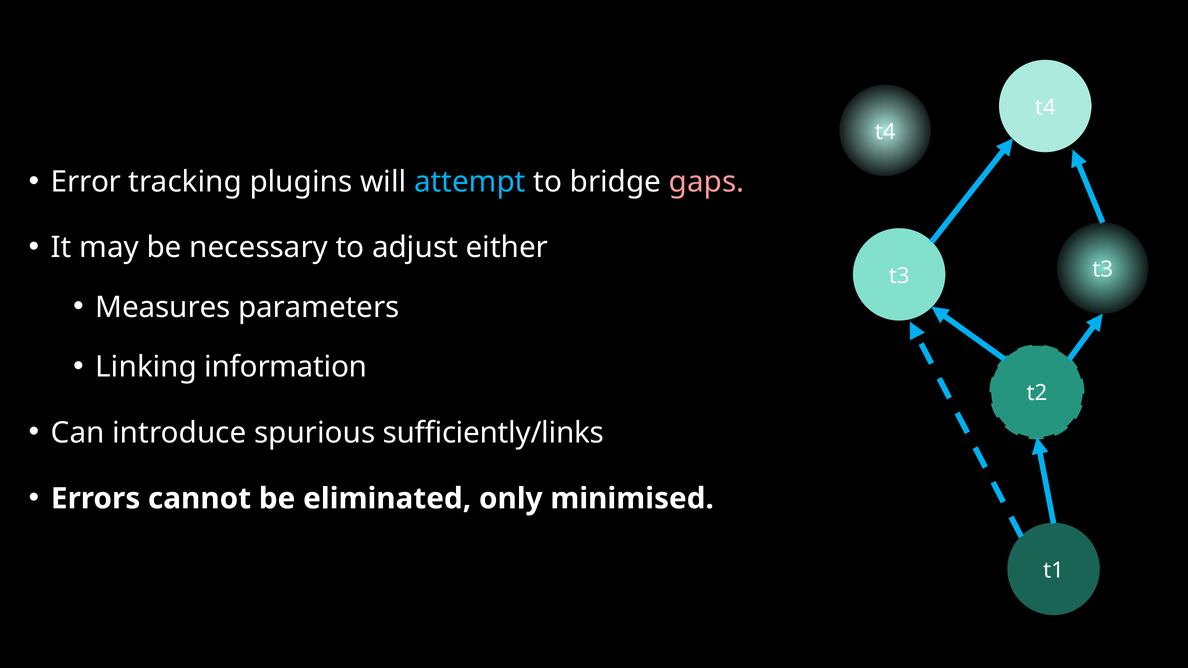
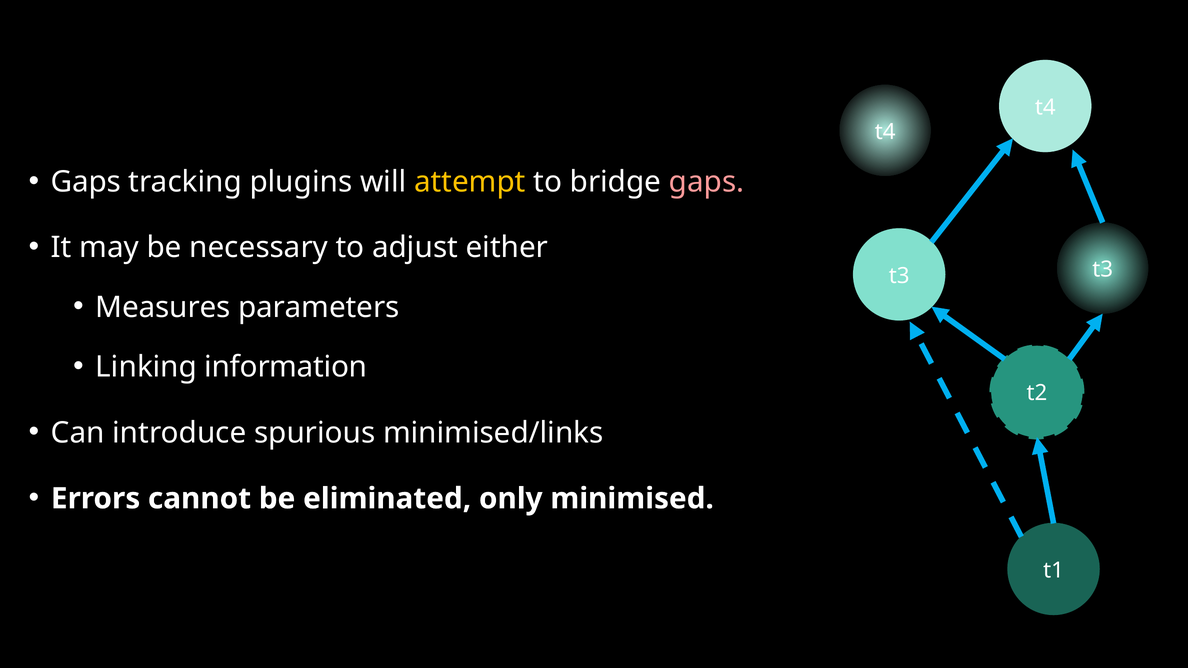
Error: Error -> Gaps (86, 182)
attempt colour: light blue -> yellow (470, 182)
sufficiently/links: sufficiently/links -> minimised/links (493, 433)
